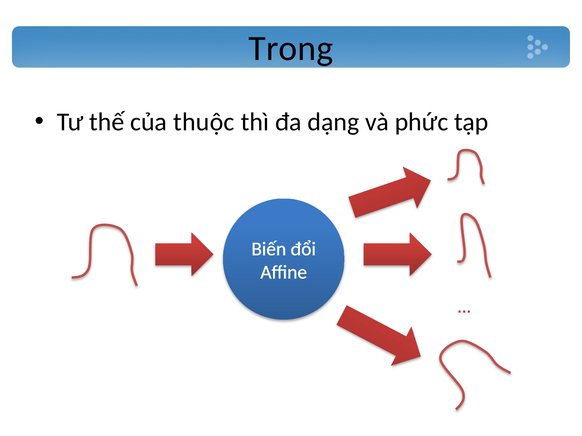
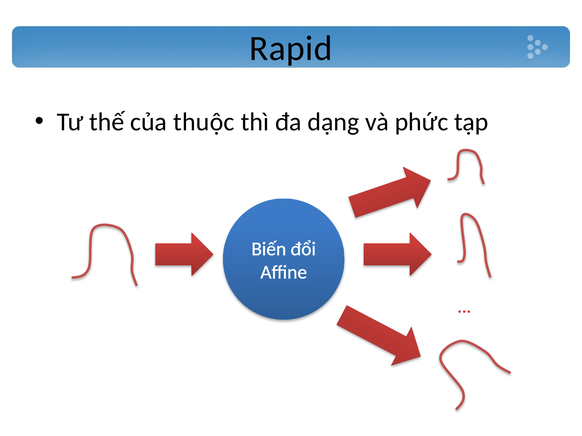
Trong: Trong -> Rapid (291, 49)
